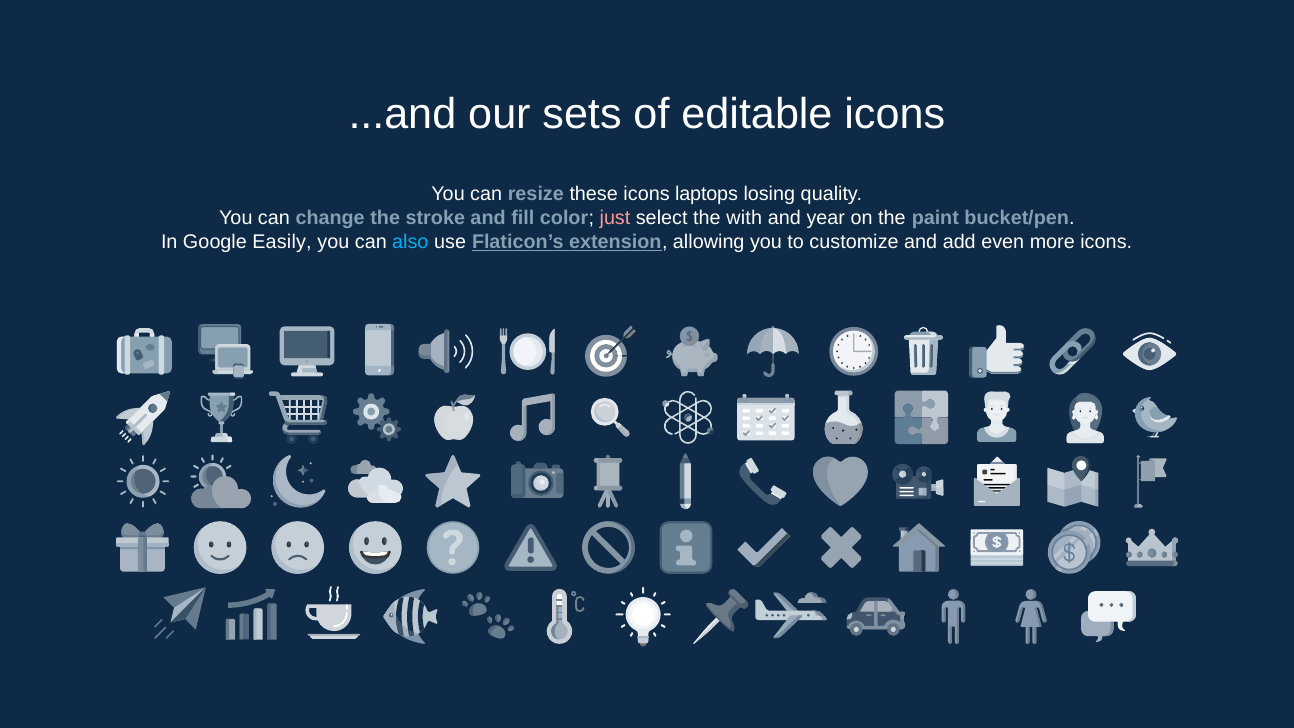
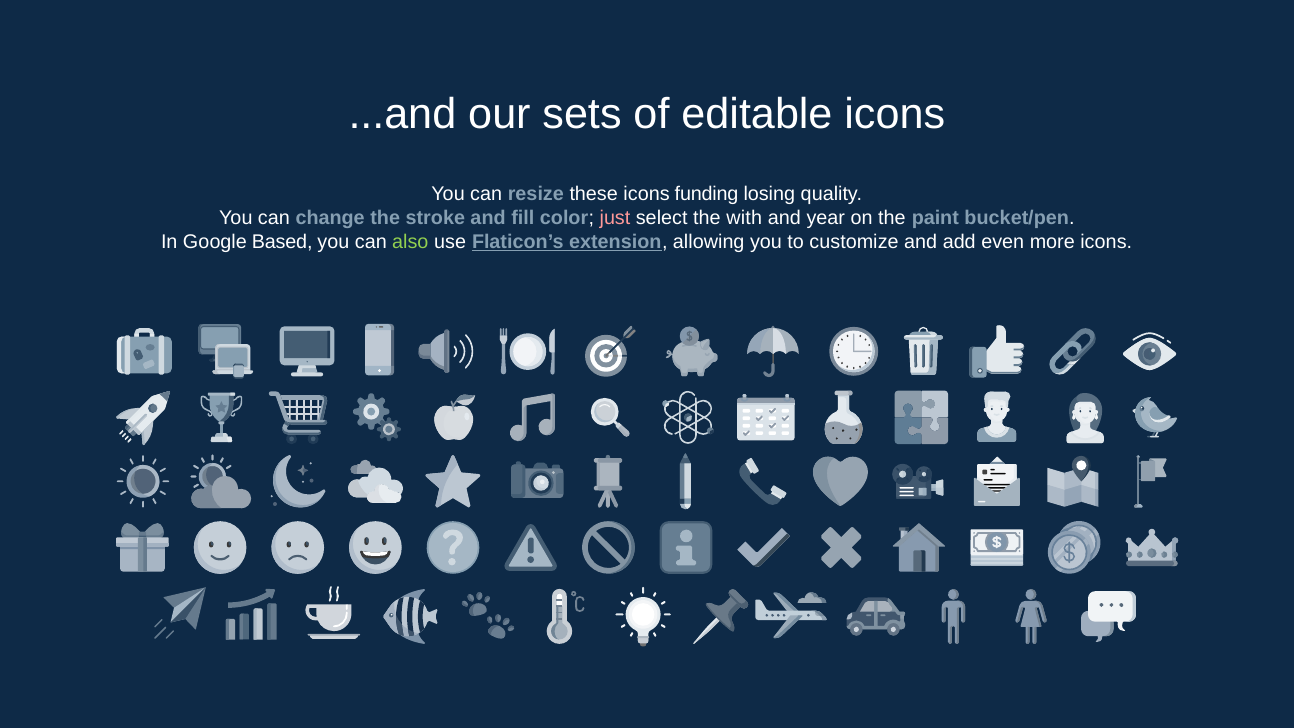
laptops: laptops -> funding (707, 194)
Easily: Easily -> Based (282, 242)
also colour: light blue -> light green (410, 242)
